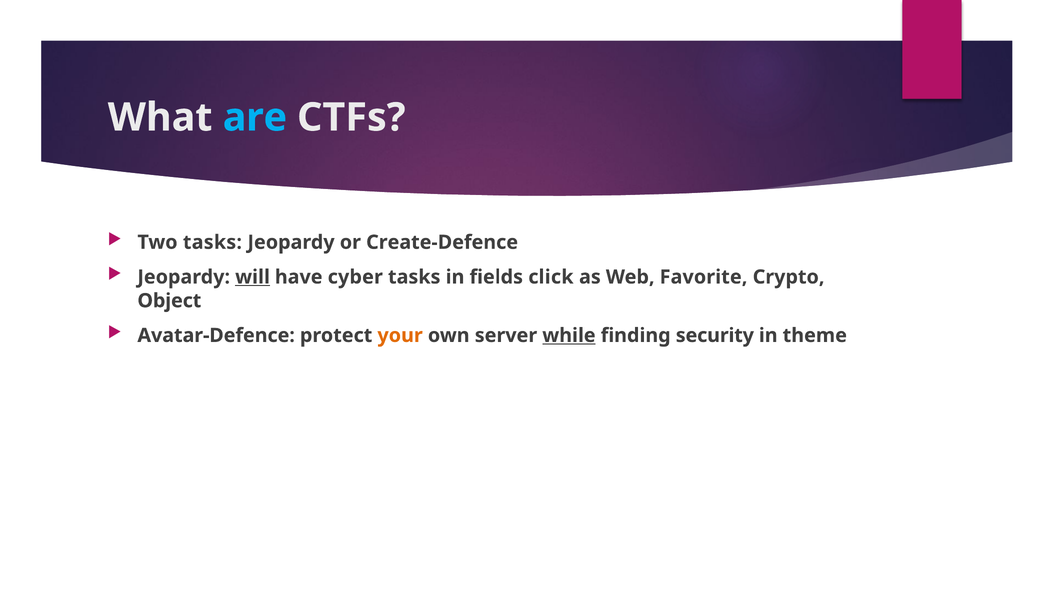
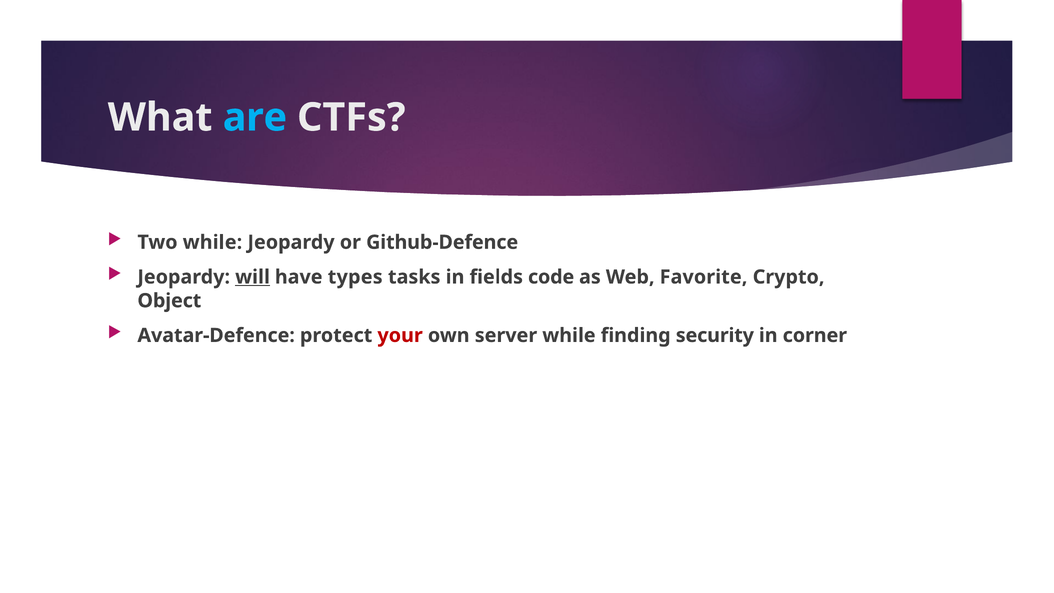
Two tasks: tasks -> while (212, 242)
Create-Defence: Create-Defence -> Github-Defence (442, 242)
cyber: cyber -> types (355, 277)
click: click -> code (551, 277)
your colour: orange -> red (400, 335)
while underline: present -> none (569, 335)
theme: theme -> corner (815, 335)
